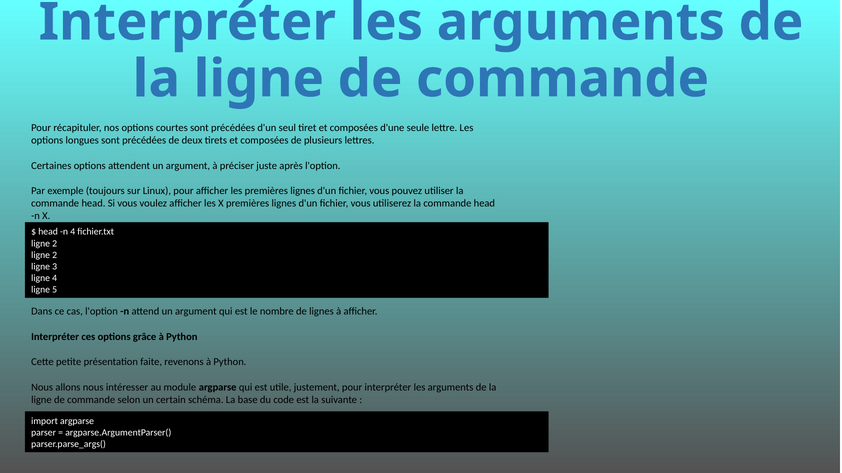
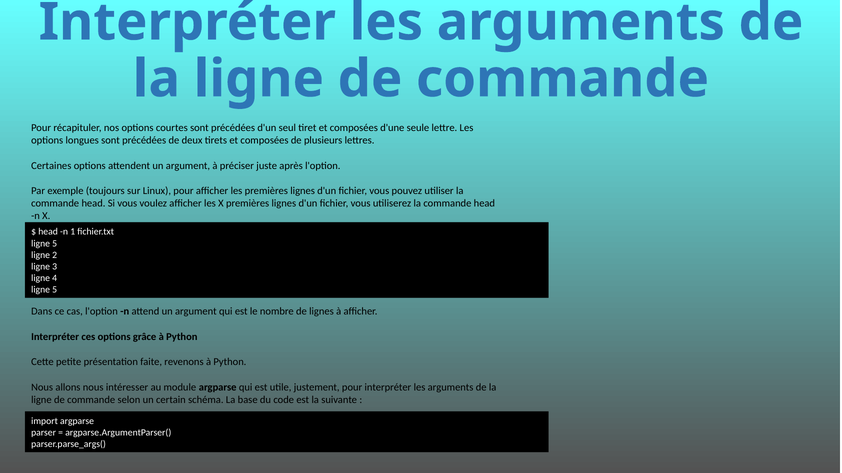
n 4: 4 -> 1 (73, 232)
2: 2 -> 5 (55, 244)
